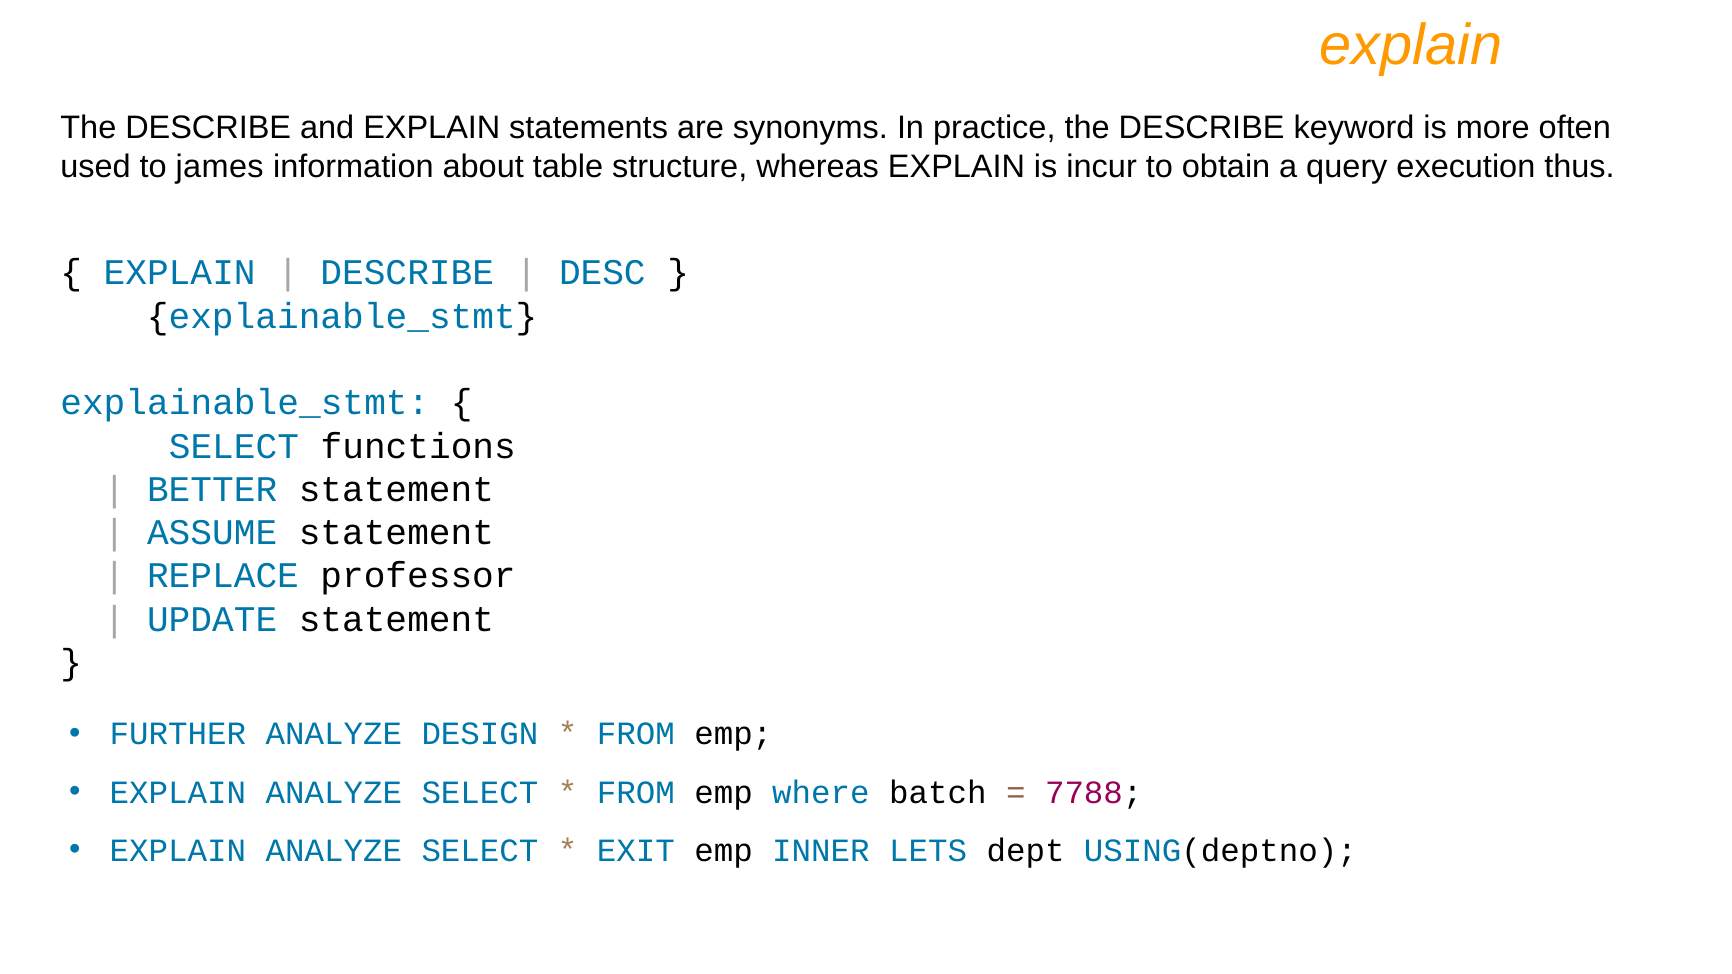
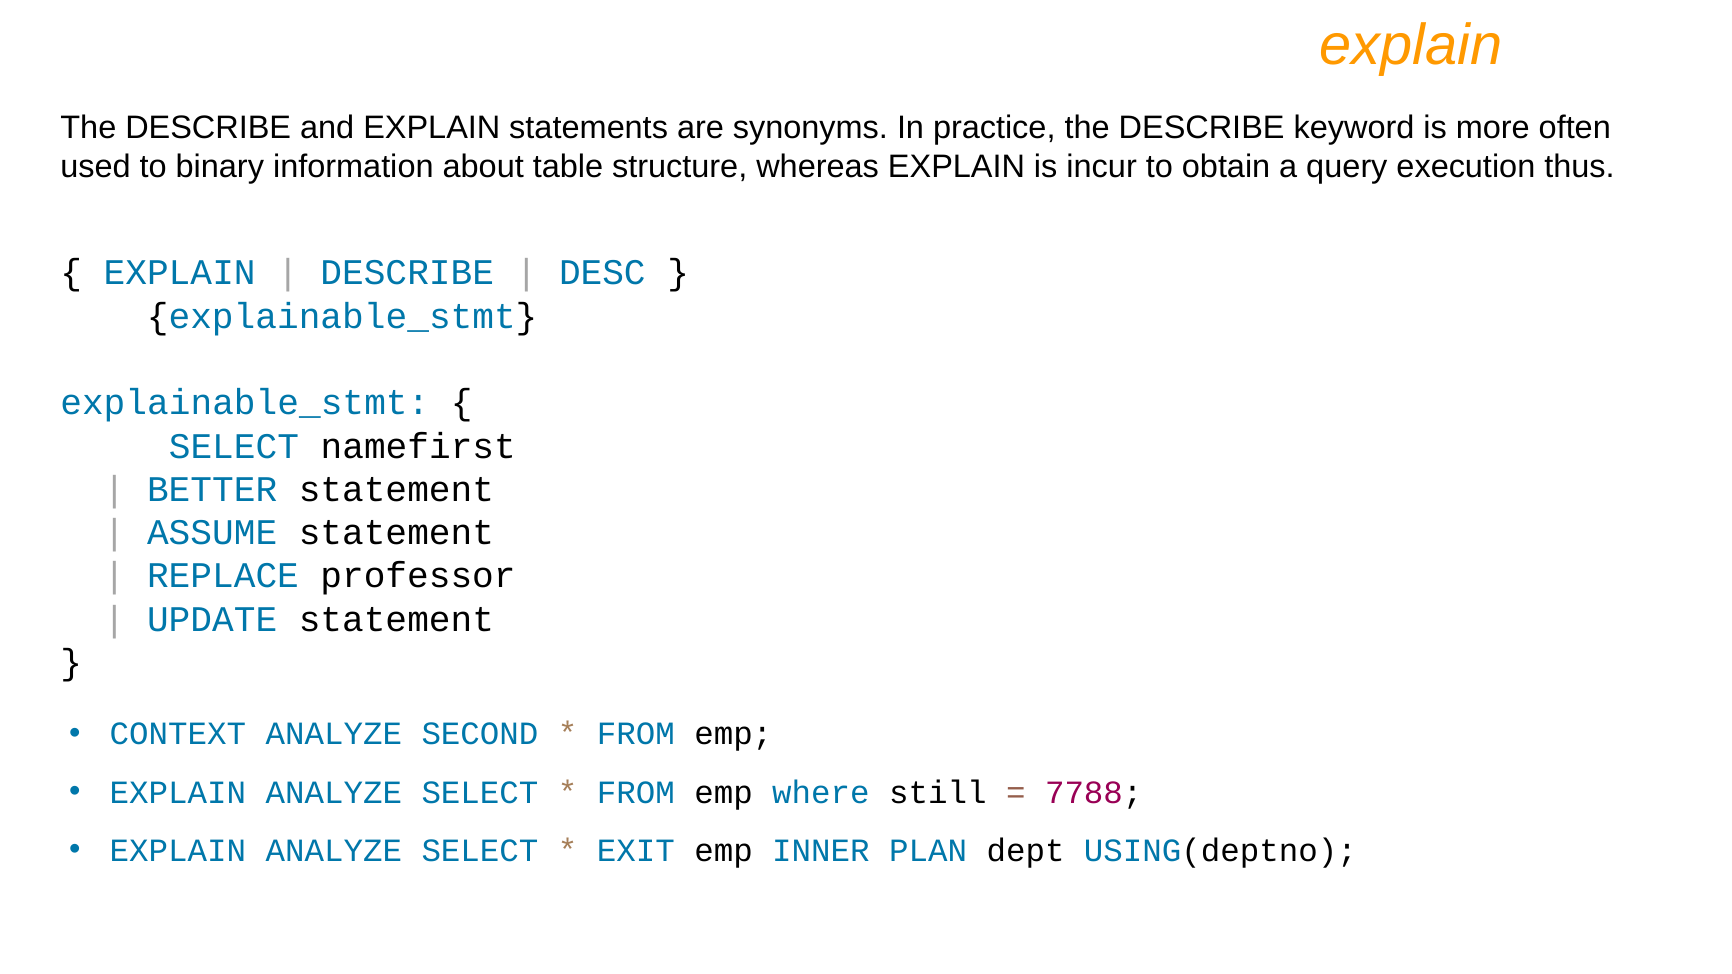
james: james -> binary (220, 167)
functions: functions -> namefirst (418, 446)
FURTHER: FURTHER -> CONTEXT (178, 734)
DESIGN: DESIGN -> SECOND (480, 734)
batch: batch -> still (938, 793)
LETS: LETS -> PLAN (928, 851)
